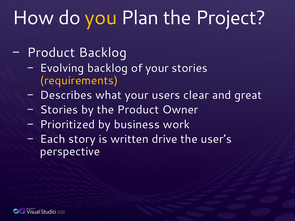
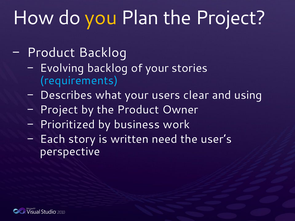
requirements colour: yellow -> light blue (79, 81)
great: great -> using (248, 95)
Stories: Stories -> Project (59, 110)
drive: drive -> need (165, 139)
